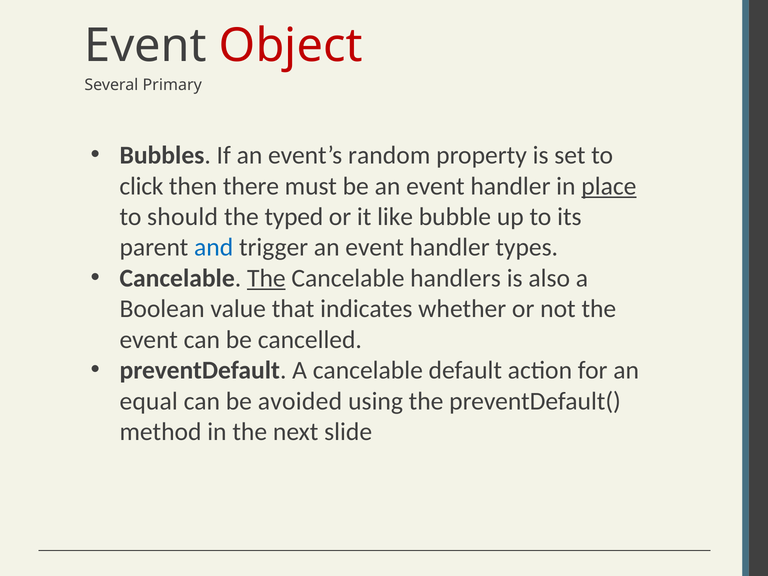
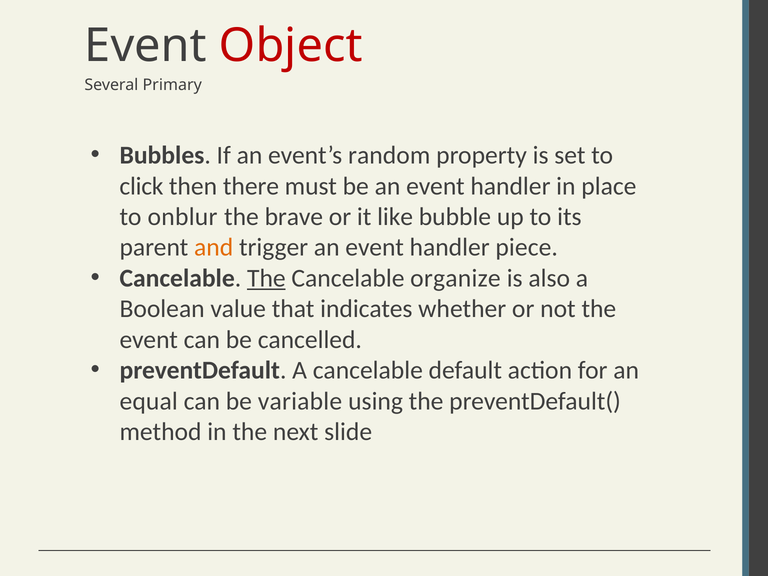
place underline: present -> none (609, 186)
should: should -> onblur (183, 217)
typed: typed -> brave (294, 217)
and colour: blue -> orange (214, 247)
types: types -> piece (527, 247)
handlers: handlers -> organize (455, 278)
avoided: avoided -> variable (300, 401)
